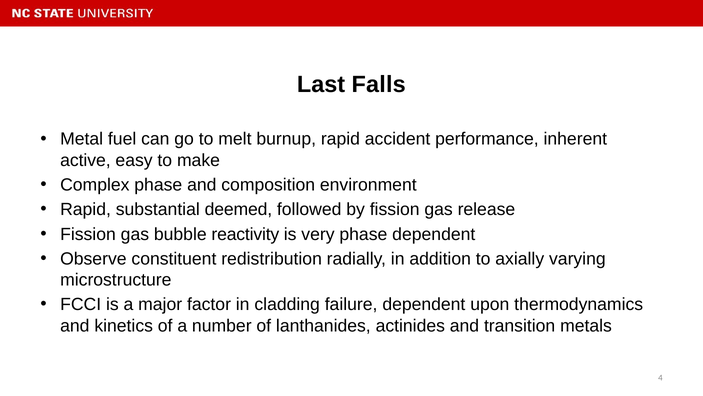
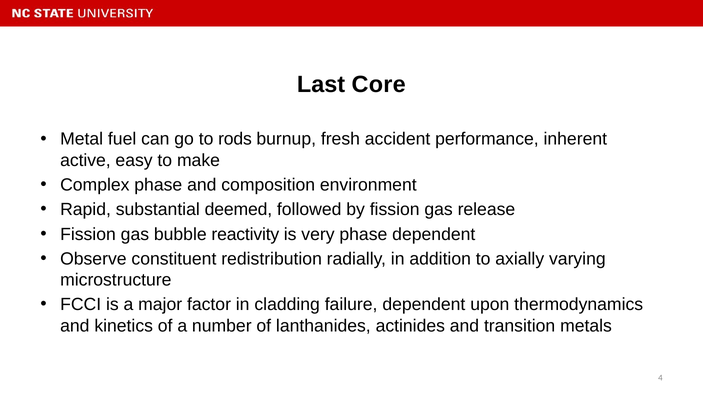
Falls: Falls -> Core (379, 84)
melt: melt -> rods (235, 139)
burnup rapid: rapid -> fresh (340, 139)
